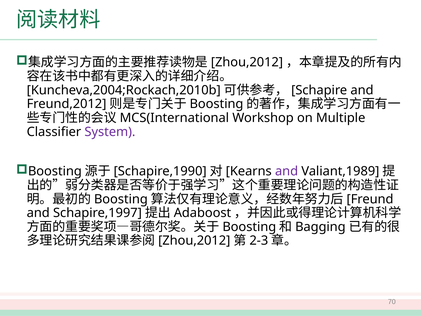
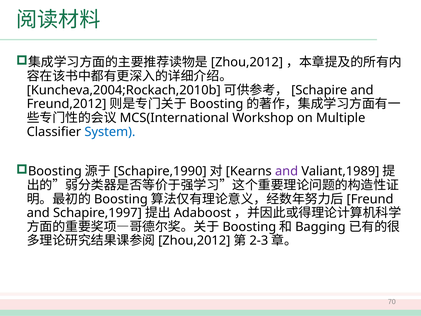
System colour: purple -> blue (110, 132)
